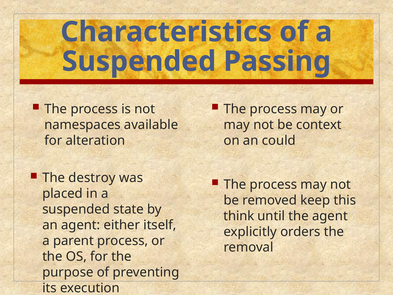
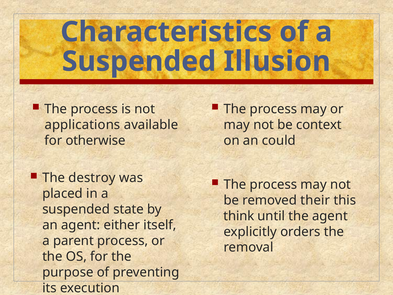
Passing: Passing -> Illusion (277, 61)
namespaces: namespaces -> applications (82, 125)
alteration: alteration -> otherwise (96, 140)
keep: keep -> their (315, 200)
